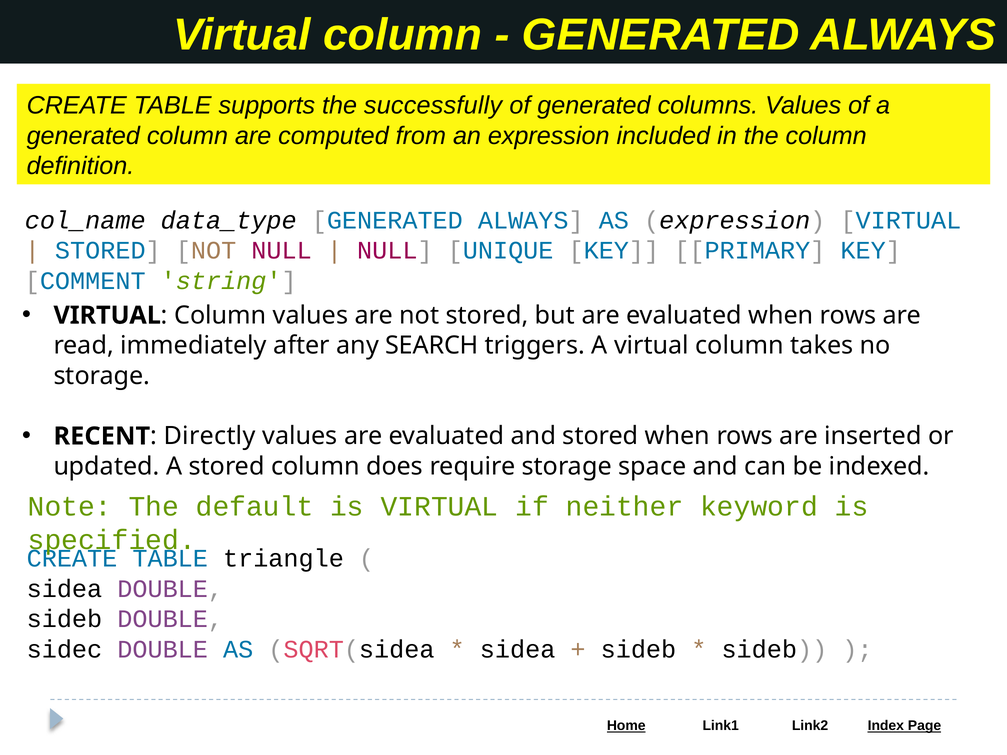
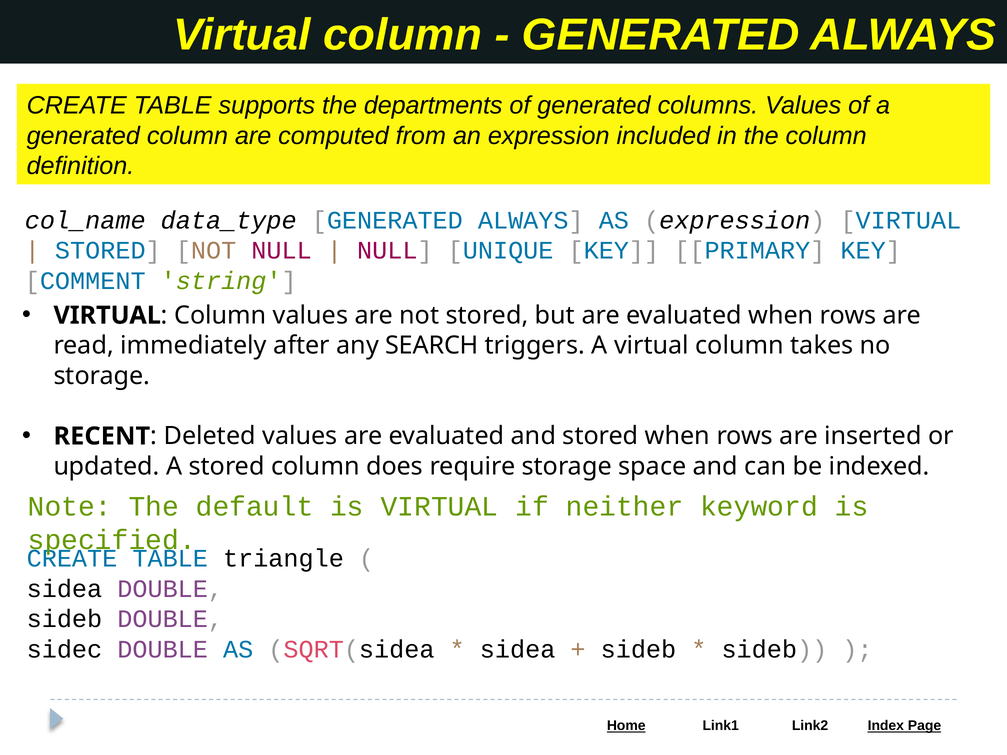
successfully: successfully -> departments (433, 106)
Directly: Directly -> Deleted (210, 436)
